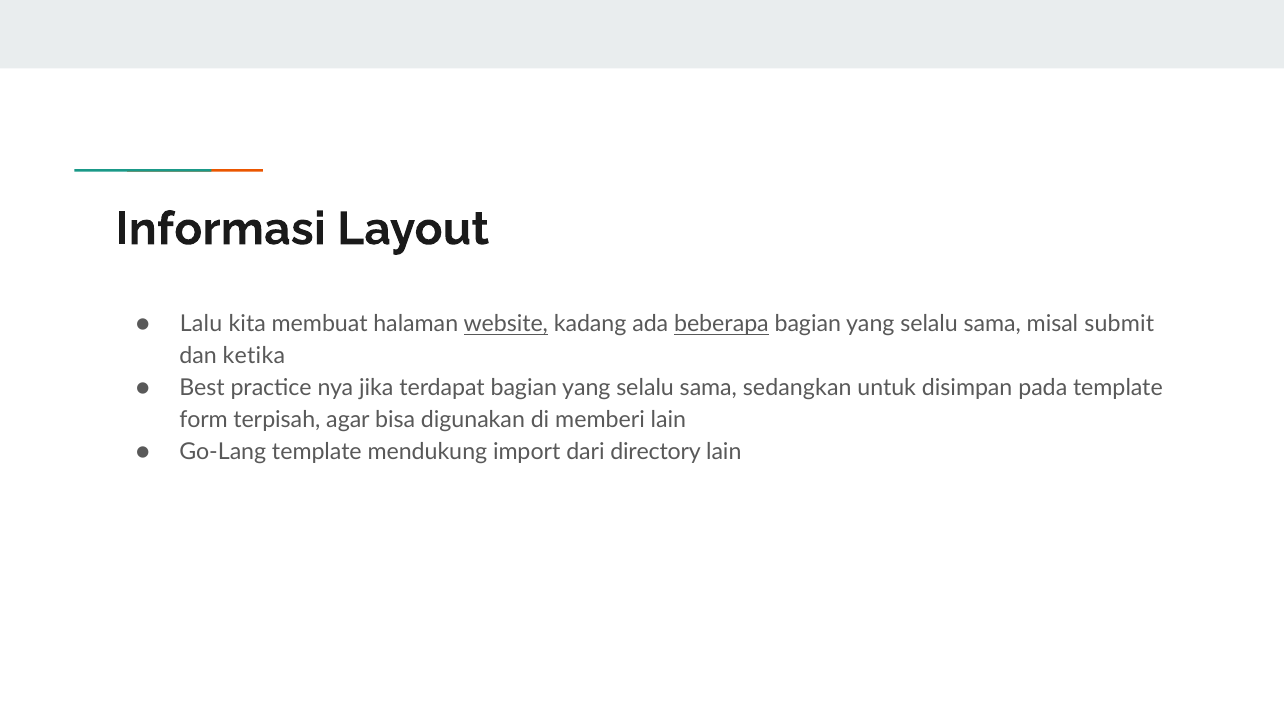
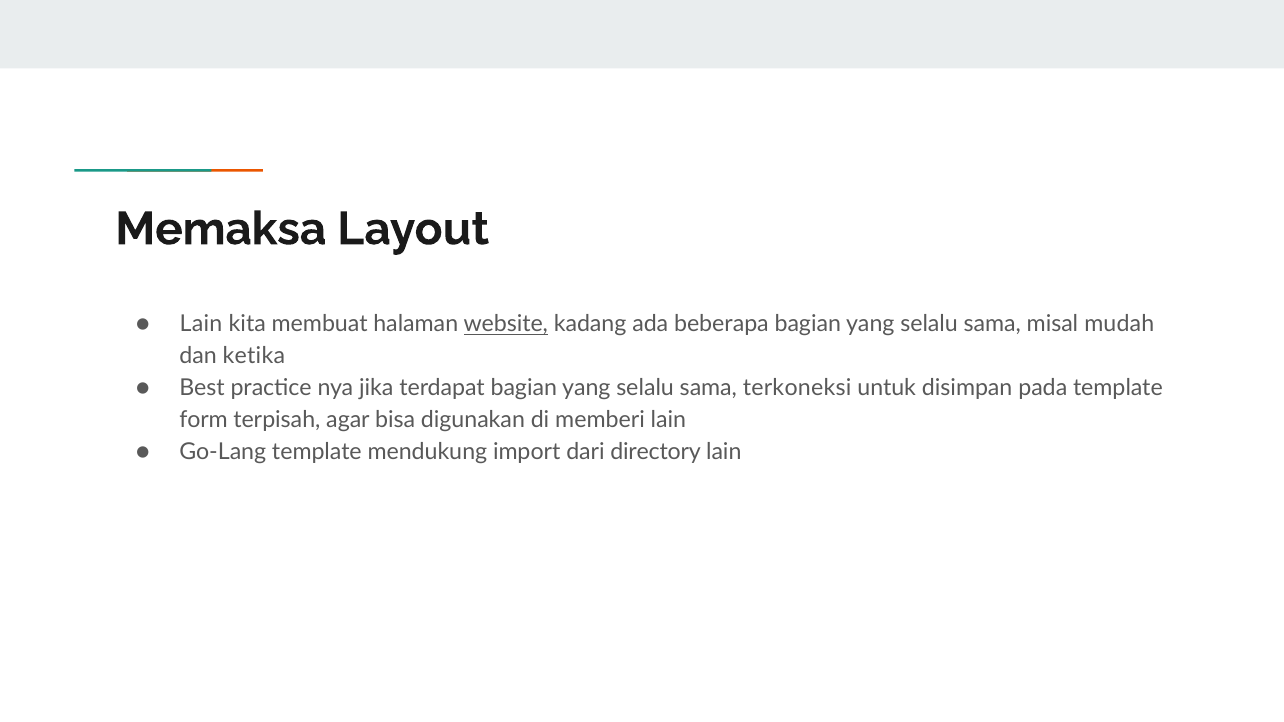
Informasi: Informasi -> Memaksa (221, 229)
Lalu: Lalu -> Lain (201, 324)
beberapa underline: present -> none (721, 324)
submit: submit -> mudah (1119, 324)
sedangkan: sedangkan -> terkoneksi (797, 388)
